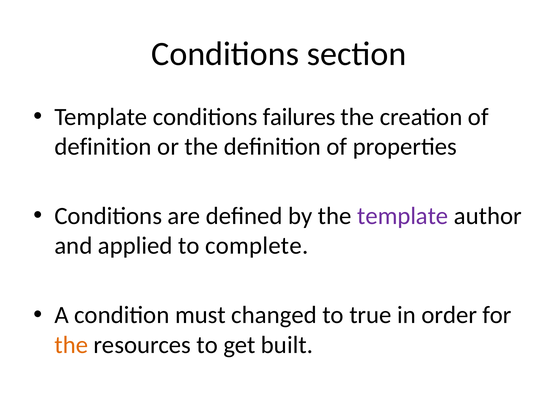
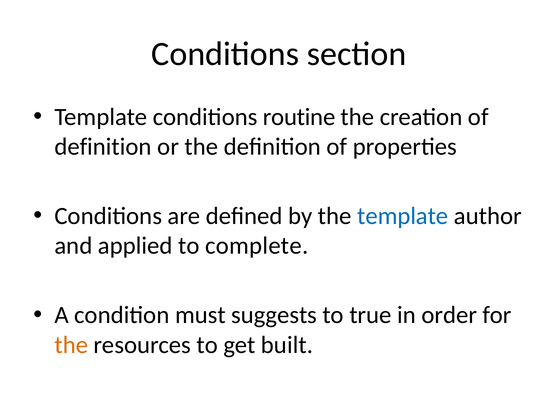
failures: failures -> routine (299, 117)
template colour: purple -> blue (403, 216)
changed: changed -> suggests (274, 316)
